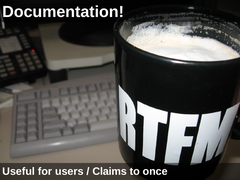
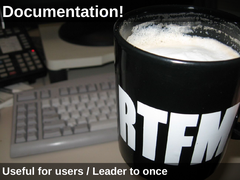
Claims: Claims -> Leader (110, 171)
